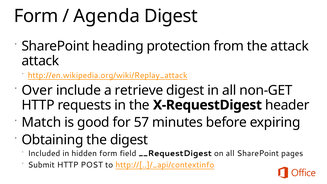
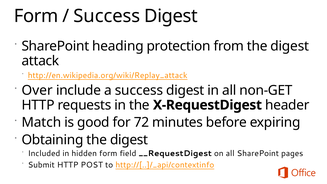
Agenda: Agenda -> Success (107, 16)
from the attack: attack -> digest (290, 46)
a retrieve: retrieve -> success (139, 90)
57: 57 -> 72 (142, 122)
